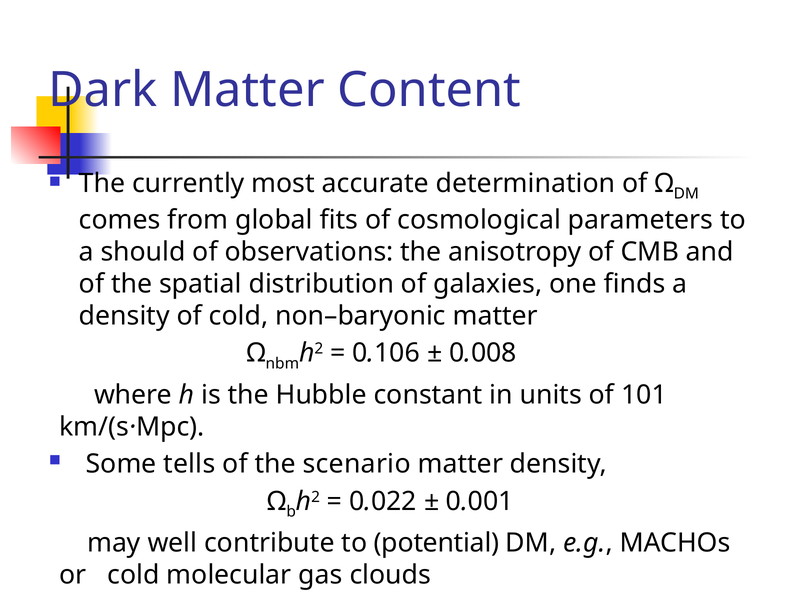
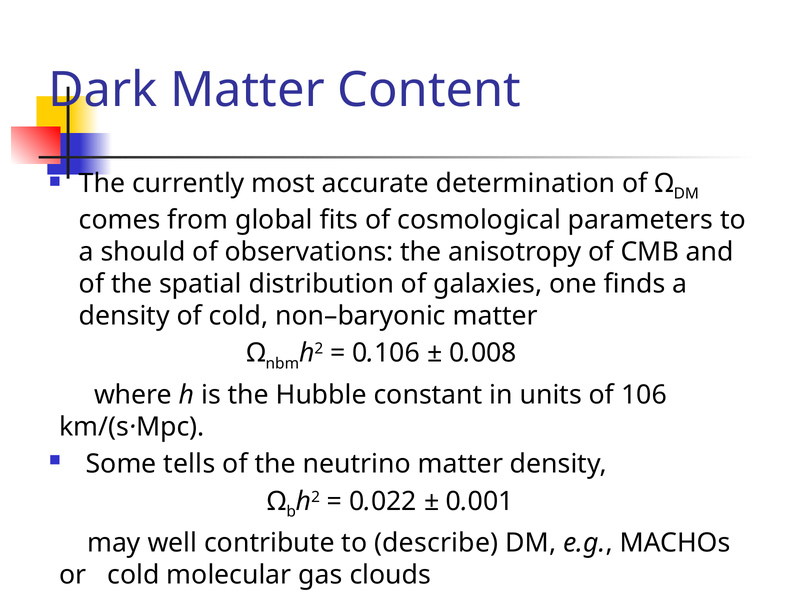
101: 101 -> 106 (644, 395)
scenario: scenario -> neutrino (357, 464)
potential: potential -> describe (436, 543)
